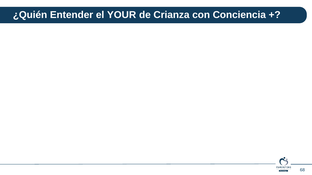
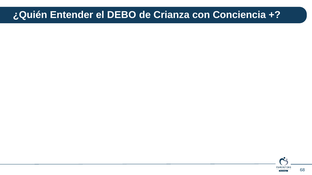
YOUR: YOUR -> DEBO (122, 15)
